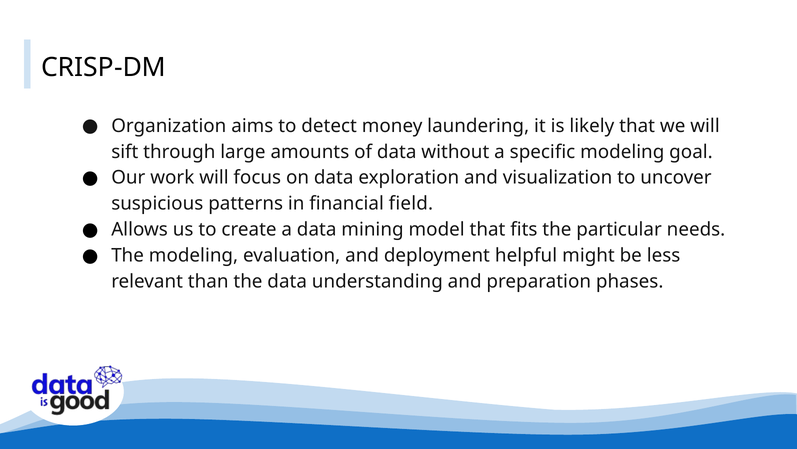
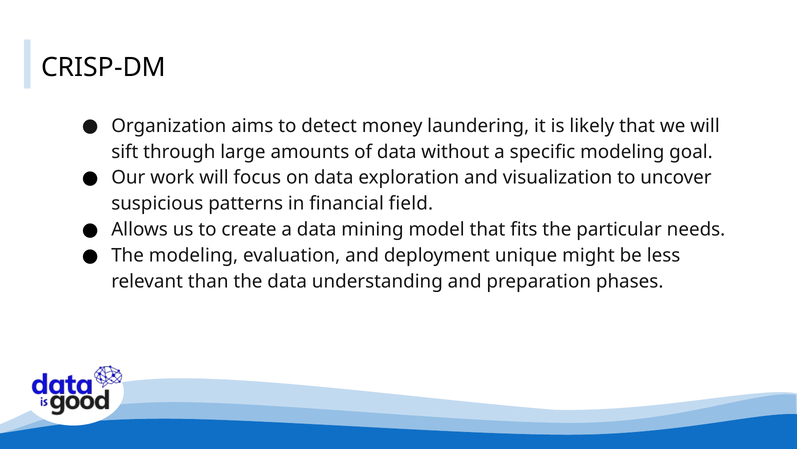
helpful: helpful -> unique (526, 255)
